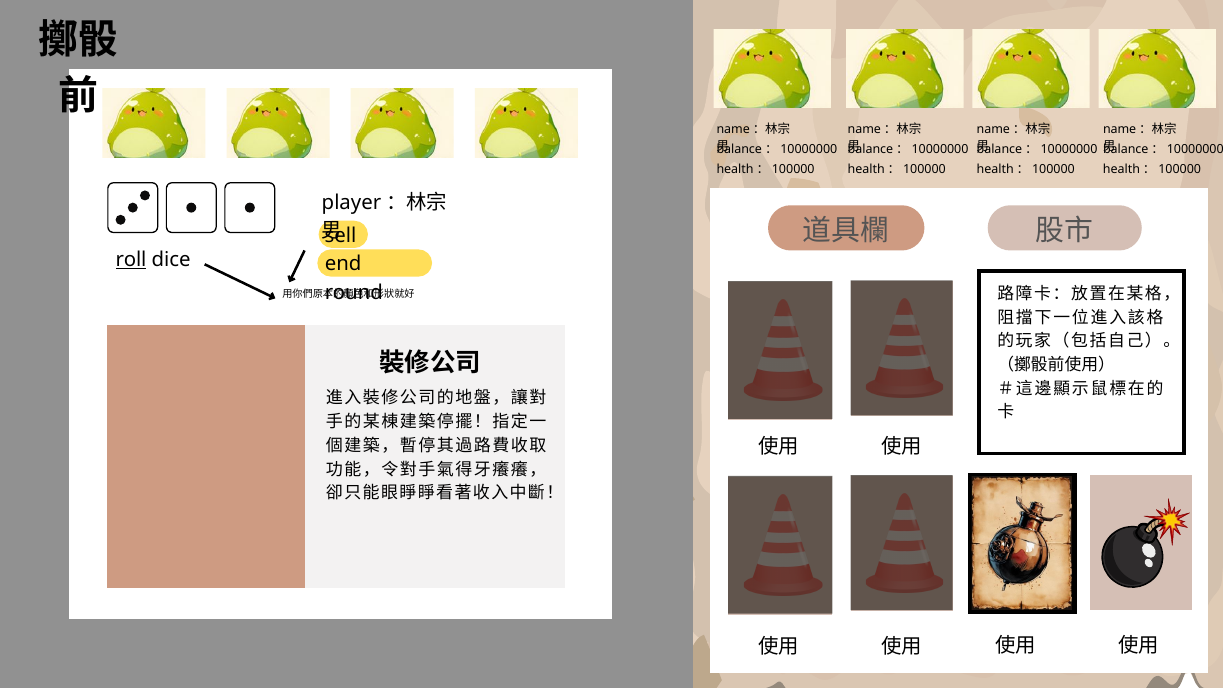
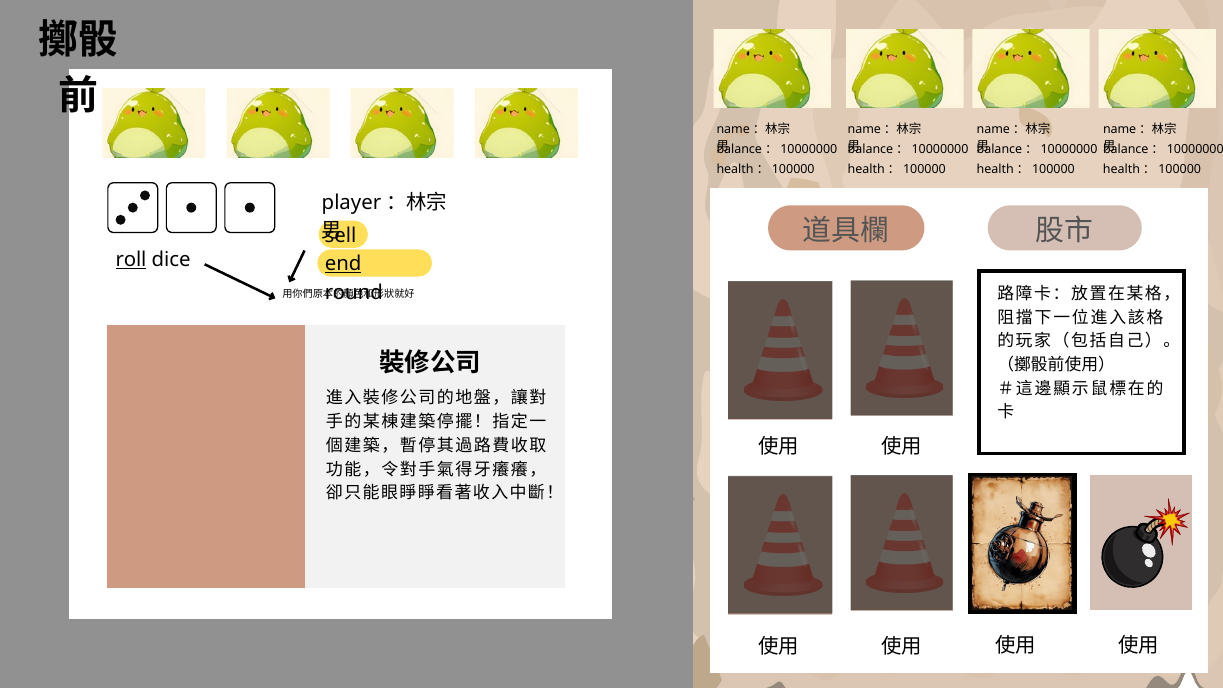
end underline: none -> present (343, 264)
